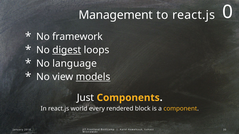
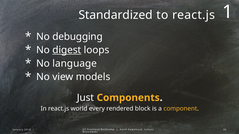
Management: Management -> Standardized (116, 15)
0: 0 -> 1 (228, 12)
framework: framework -> debugging (78, 37)
models underline: present -> none (93, 77)
